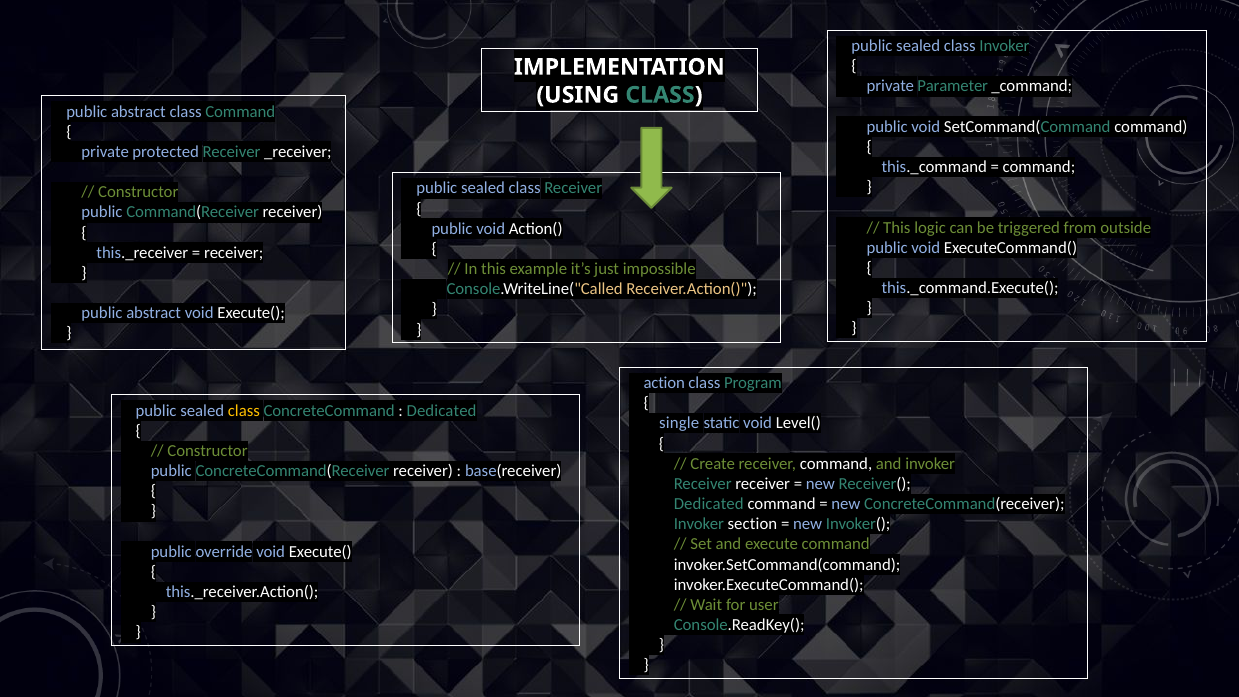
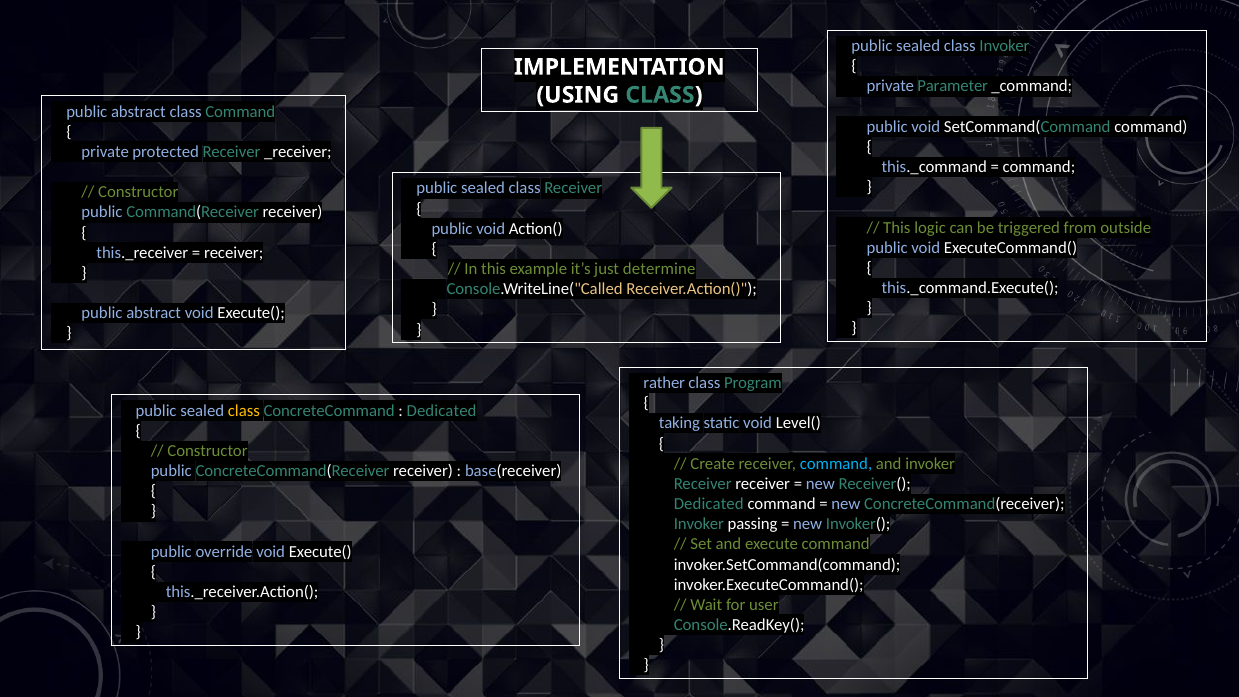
impossible: impossible -> determine (659, 269)
action: action -> rather (664, 383)
single: single -> taking (679, 423)
command colour: white -> light blue (836, 464)
section: section -> passing (753, 524)
